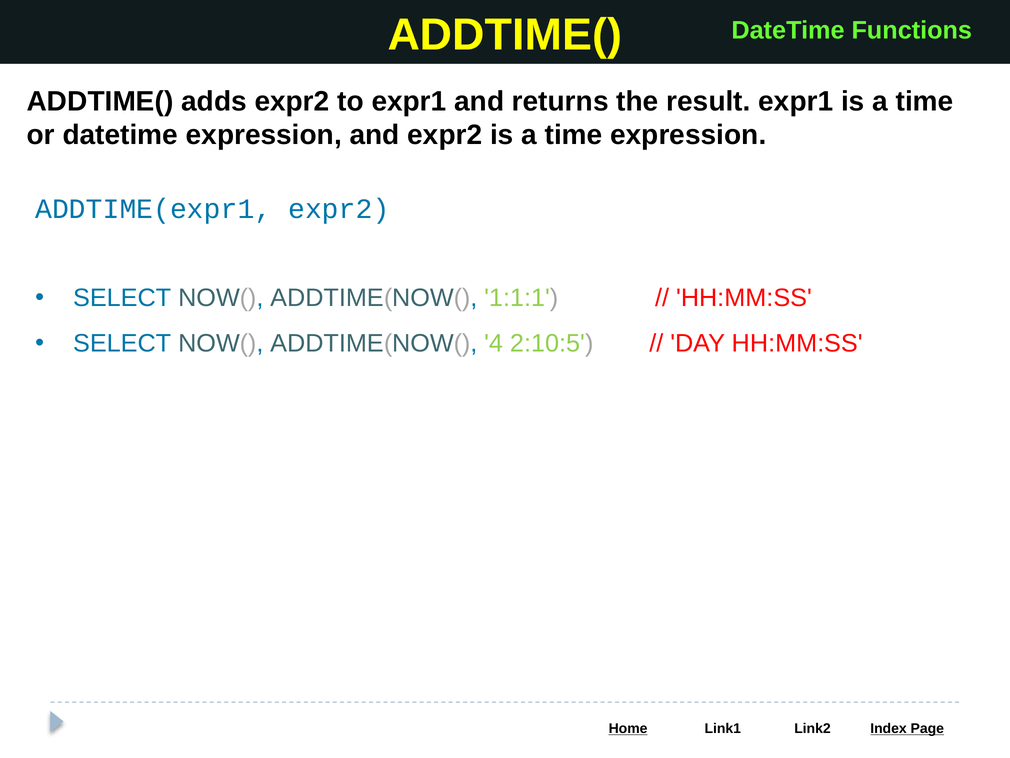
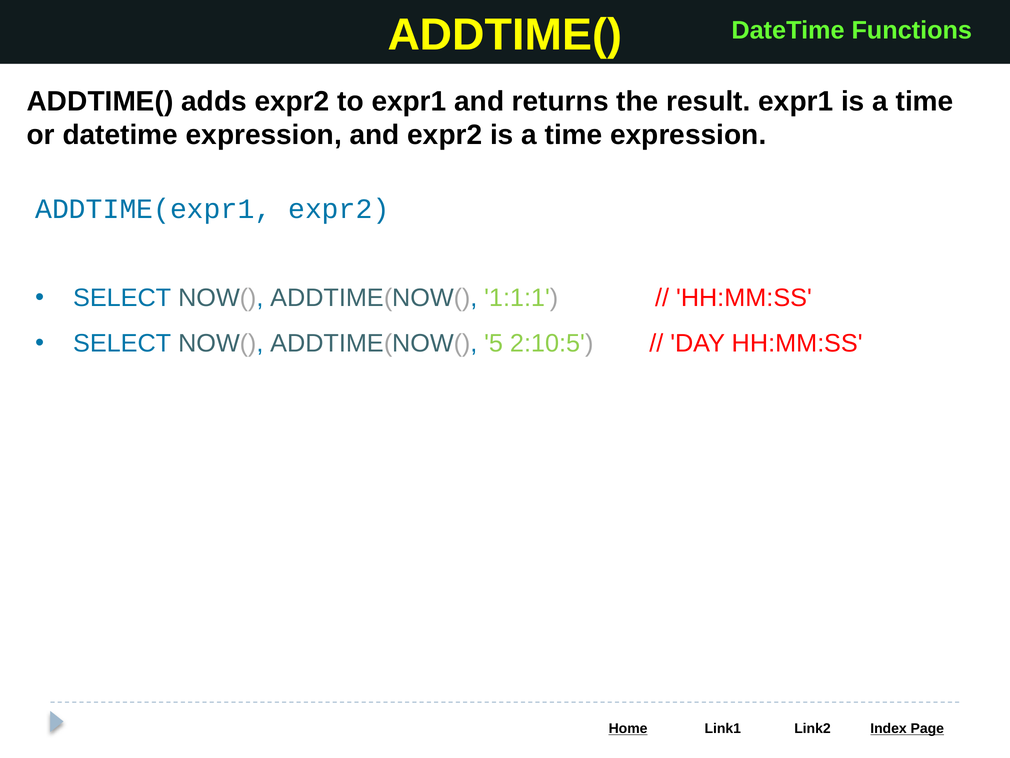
4: 4 -> 5 (494, 343)
